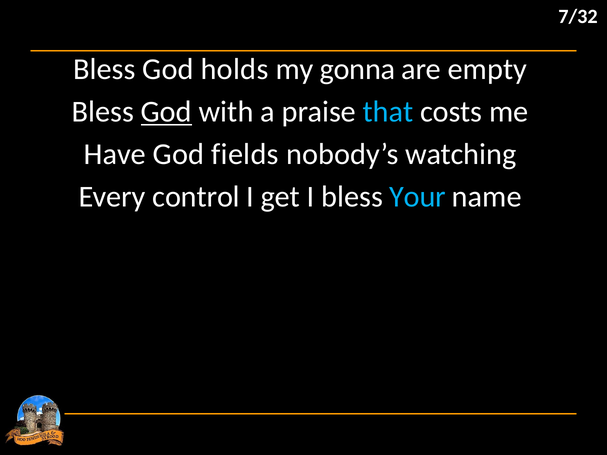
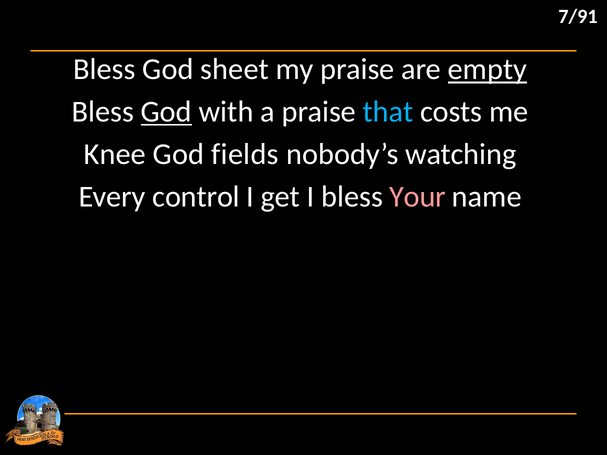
7/32: 7/32 -> 7/91 (578, 17)
holds: holds -> sheet (235, 69)
my gonna: gonna -> praise (357, 69)
empty underline: none -> present (487, 69)
Have: Have -> Knee (115, 154)
Your colour: light blue -> pink (418, 197)
